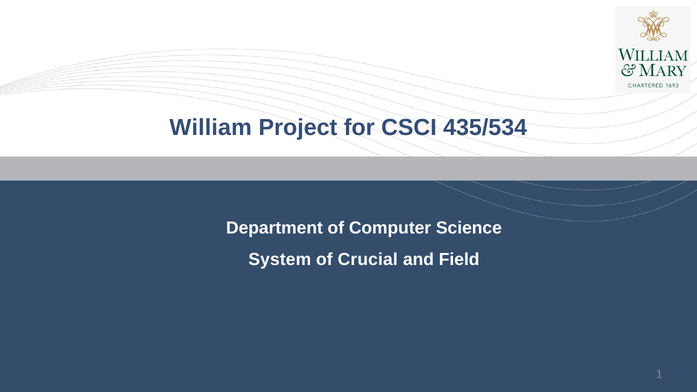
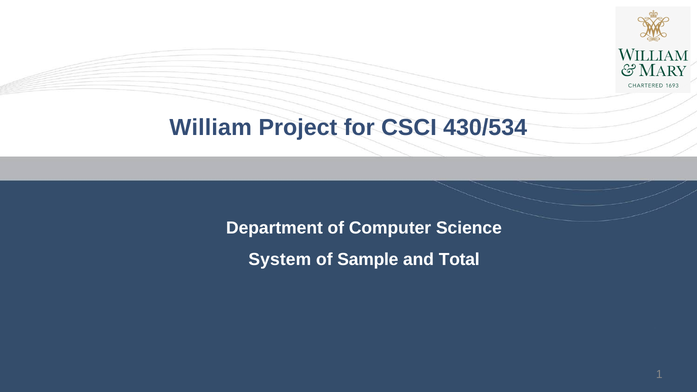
435/534: 435/534 -> 430/534 (485, 127)
Crucial: Crucial -> Sample (368, 259)
Field: Field -> Total (459, 259)
